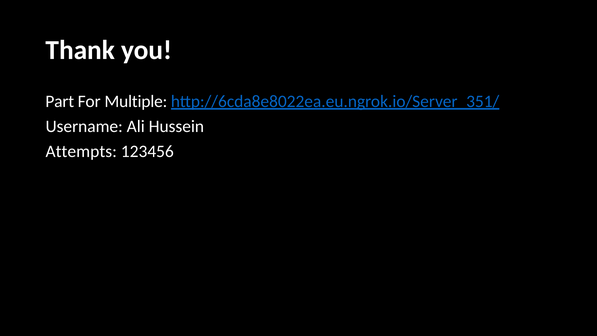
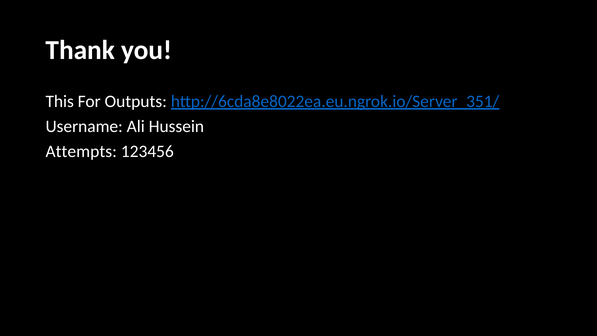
Part: Part -> This (60, 101)
Multiple: Multiple -> Outputs (136, 101)
